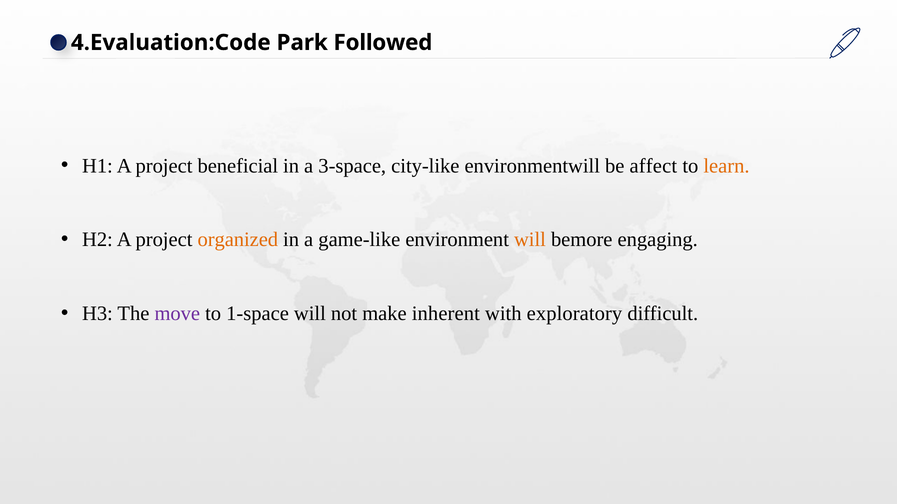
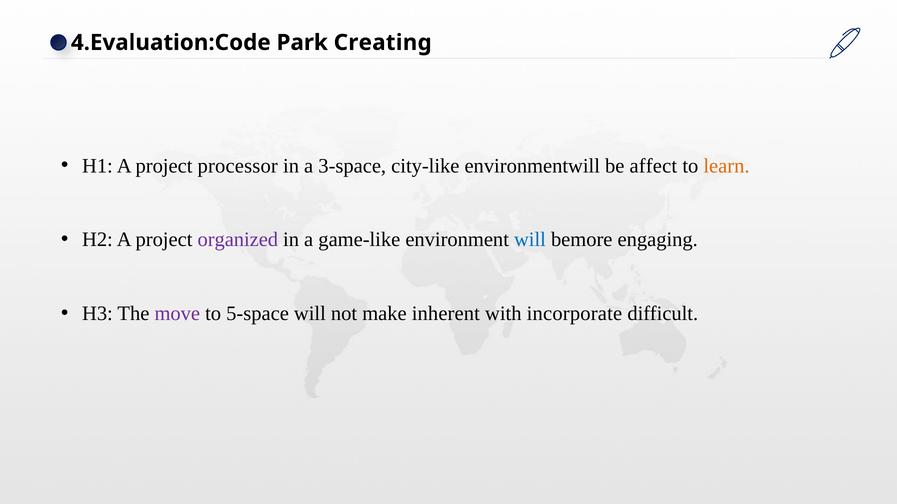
Followed: Followed -> Creating (383, 43)
beneficial: beneficial -> processor (238, 166)
organized colour: orange -> purple (238, 240)
will colour: orange -> blue (530, 240)
1-space: 1-space -> 5-space (258, 314)
exploratory: exploratory -> incorporate (574, 314)
